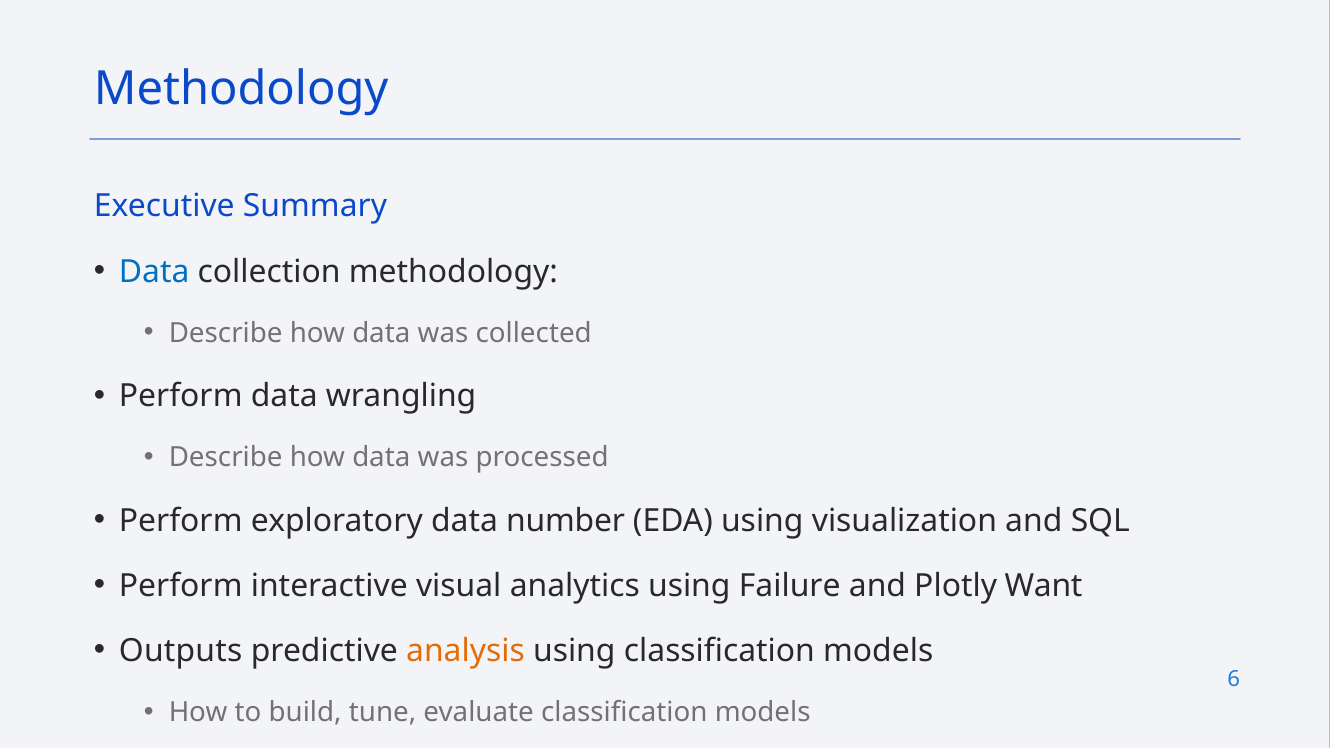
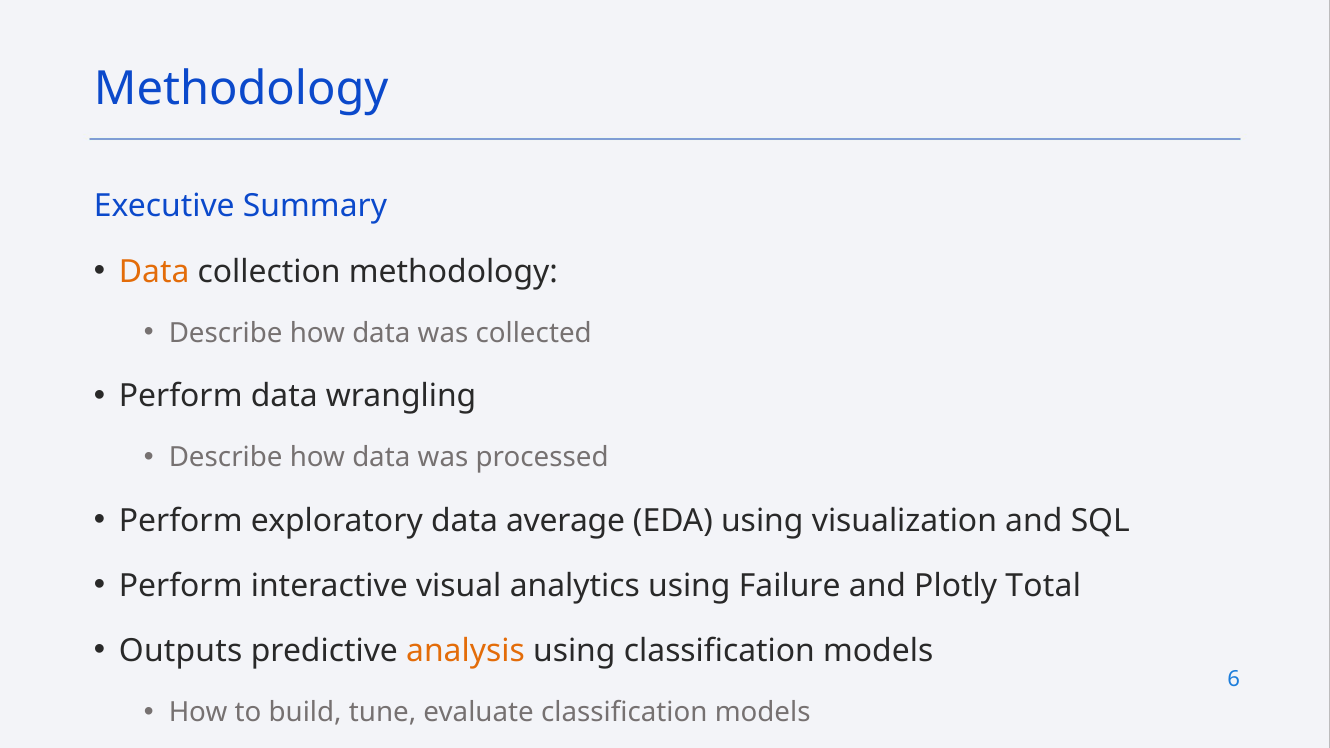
Data colour: blue -> orange (154, 272)
number: number -> average (566, 521)
Want: Want -> Total (1043, 586)
